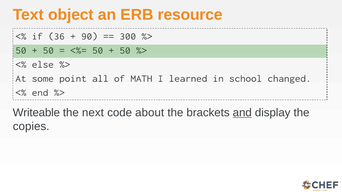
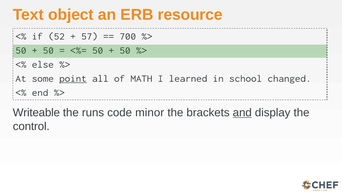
36: 36 -> 52 (56, 36)
90: 90 -> 57 (89, 36)
300: 300 -> 700 (128, 36)
point underline: none -> present (73, 79)
next: next -> runs (93, 113)
about: about -> minor (150, 113)
copies: copies -> control (31, 127)
